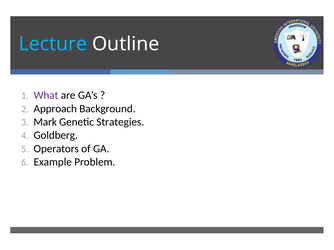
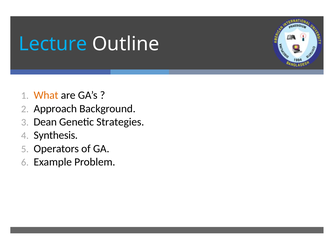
What colour: purple -> orange (46, 95)
Mark: Mark -> Dean (45, 122)
Goldberg: Goldberg -> Synthesis (56, 136)
